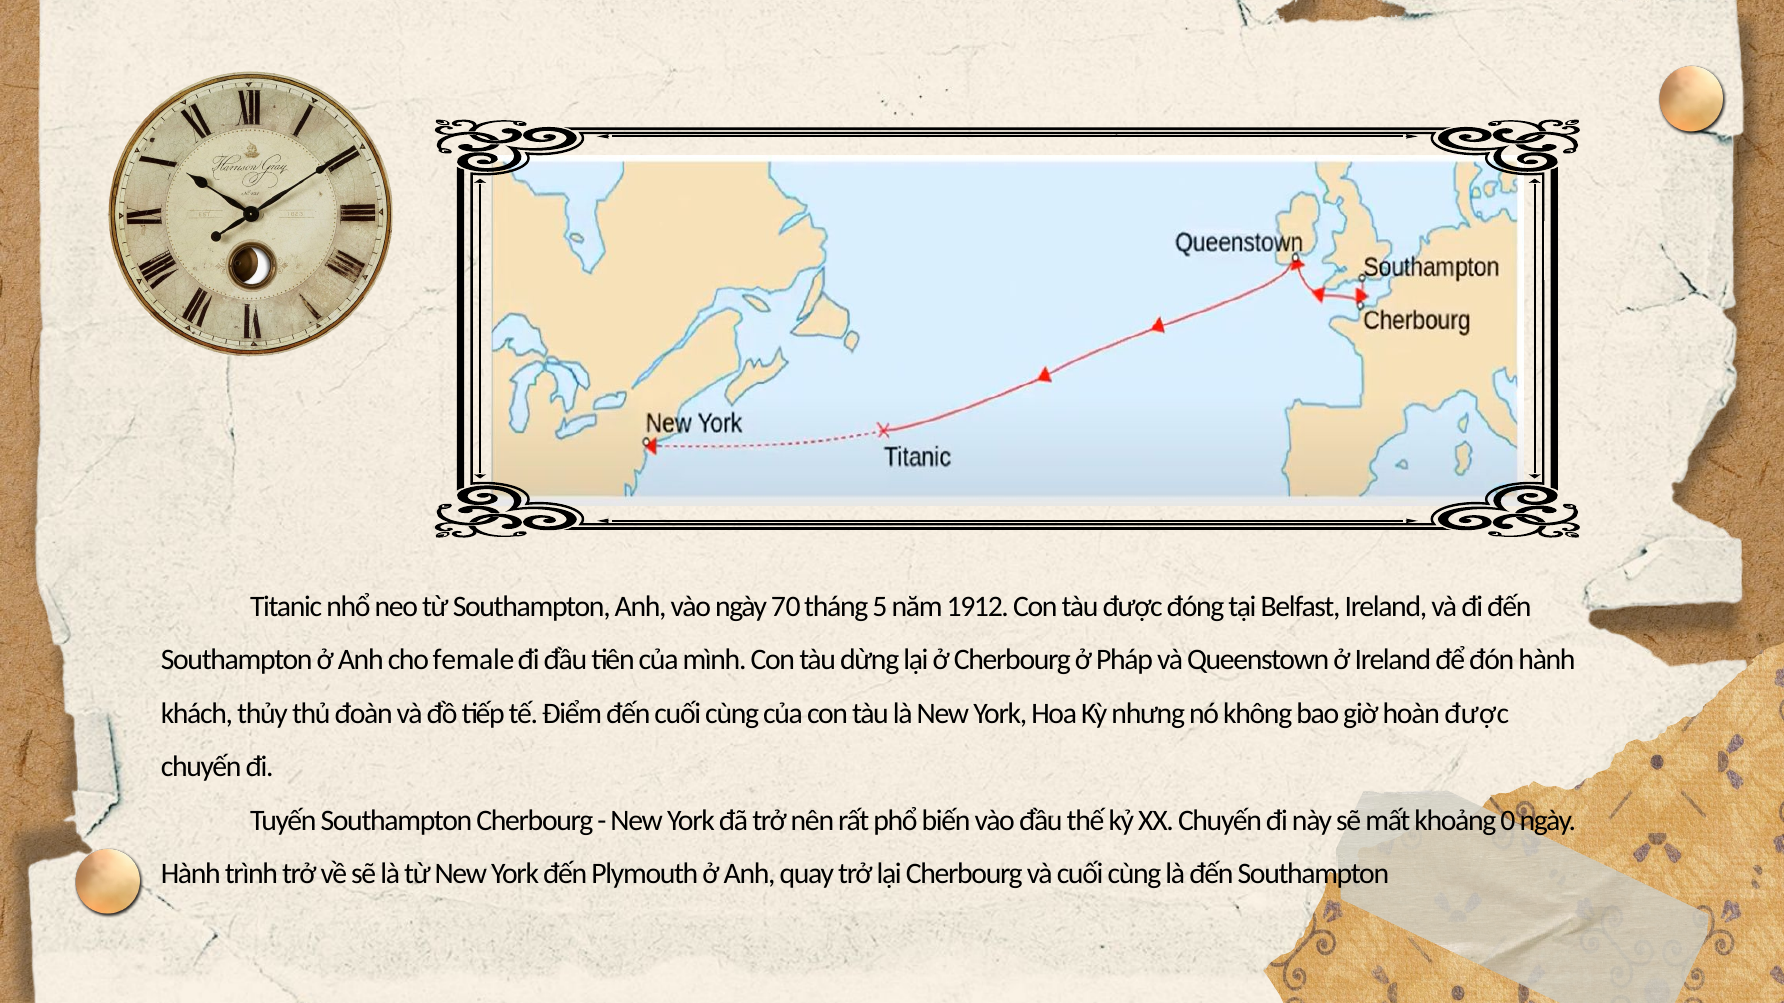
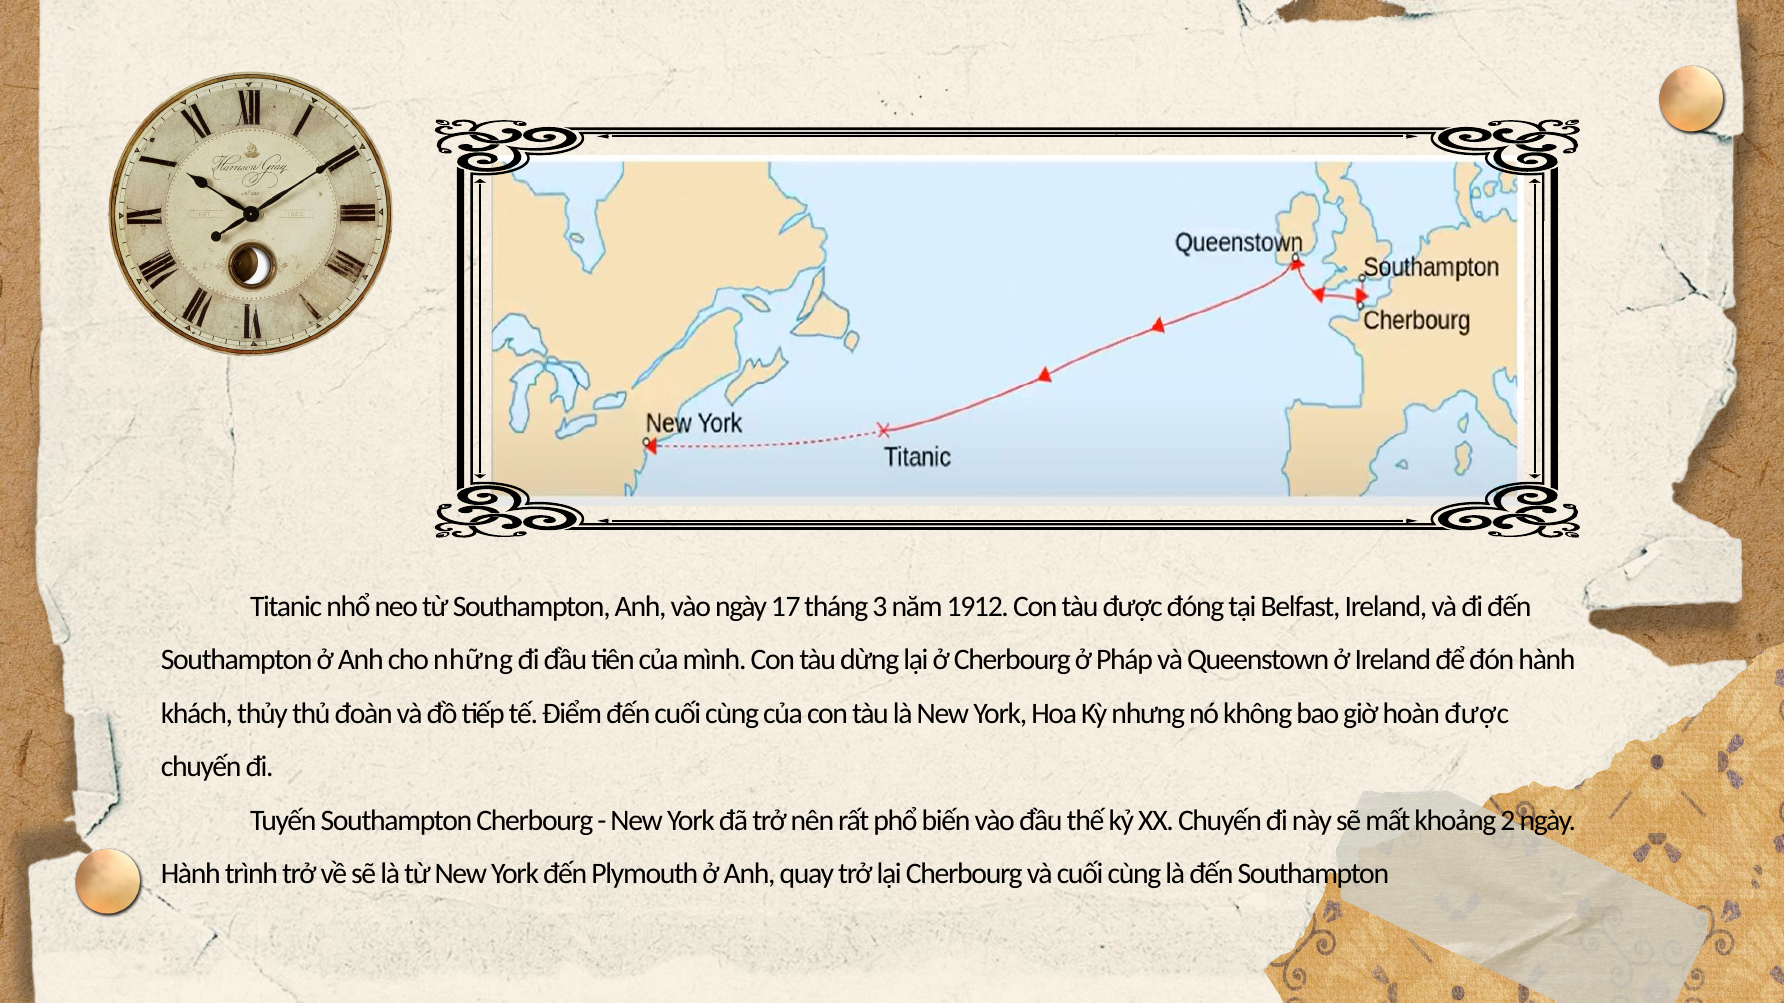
70: 70 -> 17 (786, 607)
5: 5 -> 3 (880, 607)
female: female -> những (473, 660)
0: 0 -> 2 (1508, 821)
